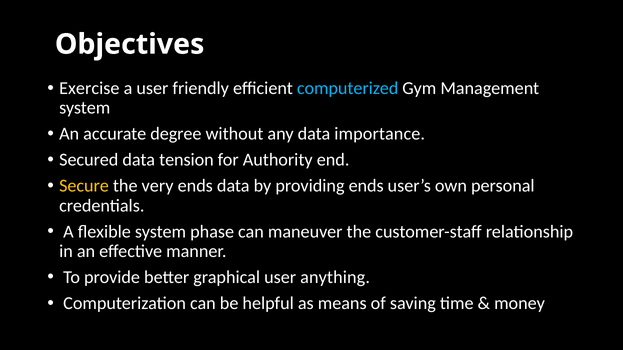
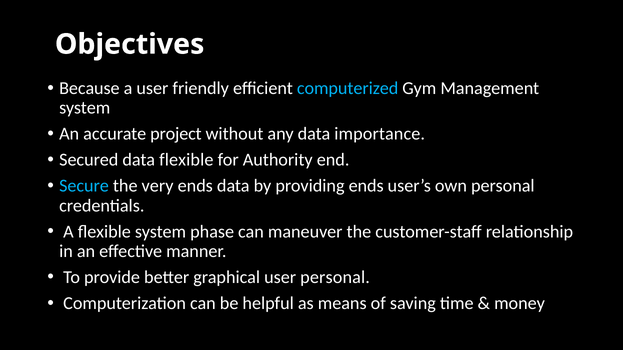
Exercise: Exercise -> Because (89, 88)
degree: degree -> project (176, 134)
data tension: tension -> flexible (186, 160)
Secure colour: yellow -> light blue (84, 186)
user anything: anything -> personal (335, 278)
